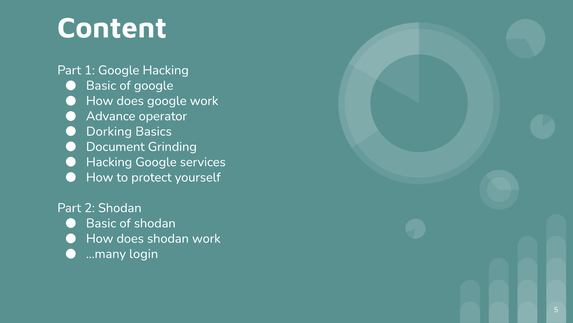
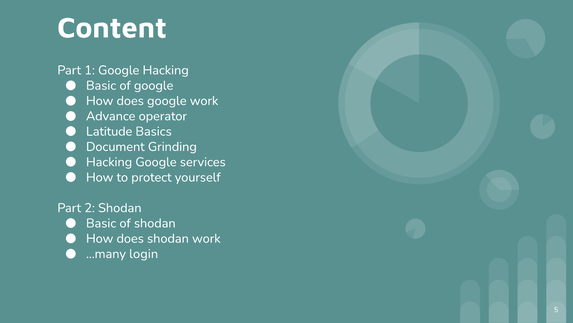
Dorking: Dorking -> Latitude (109, 131)
